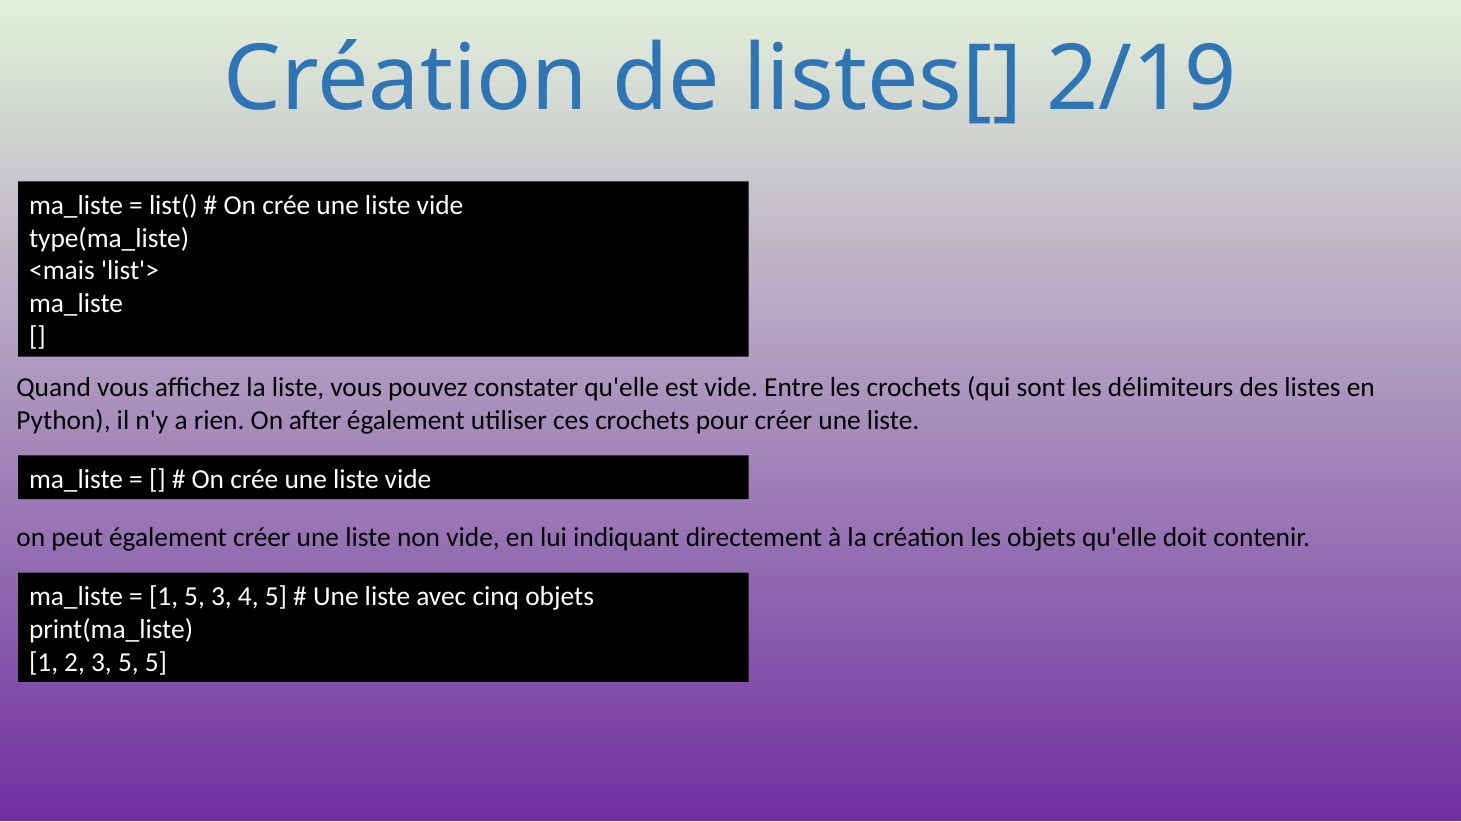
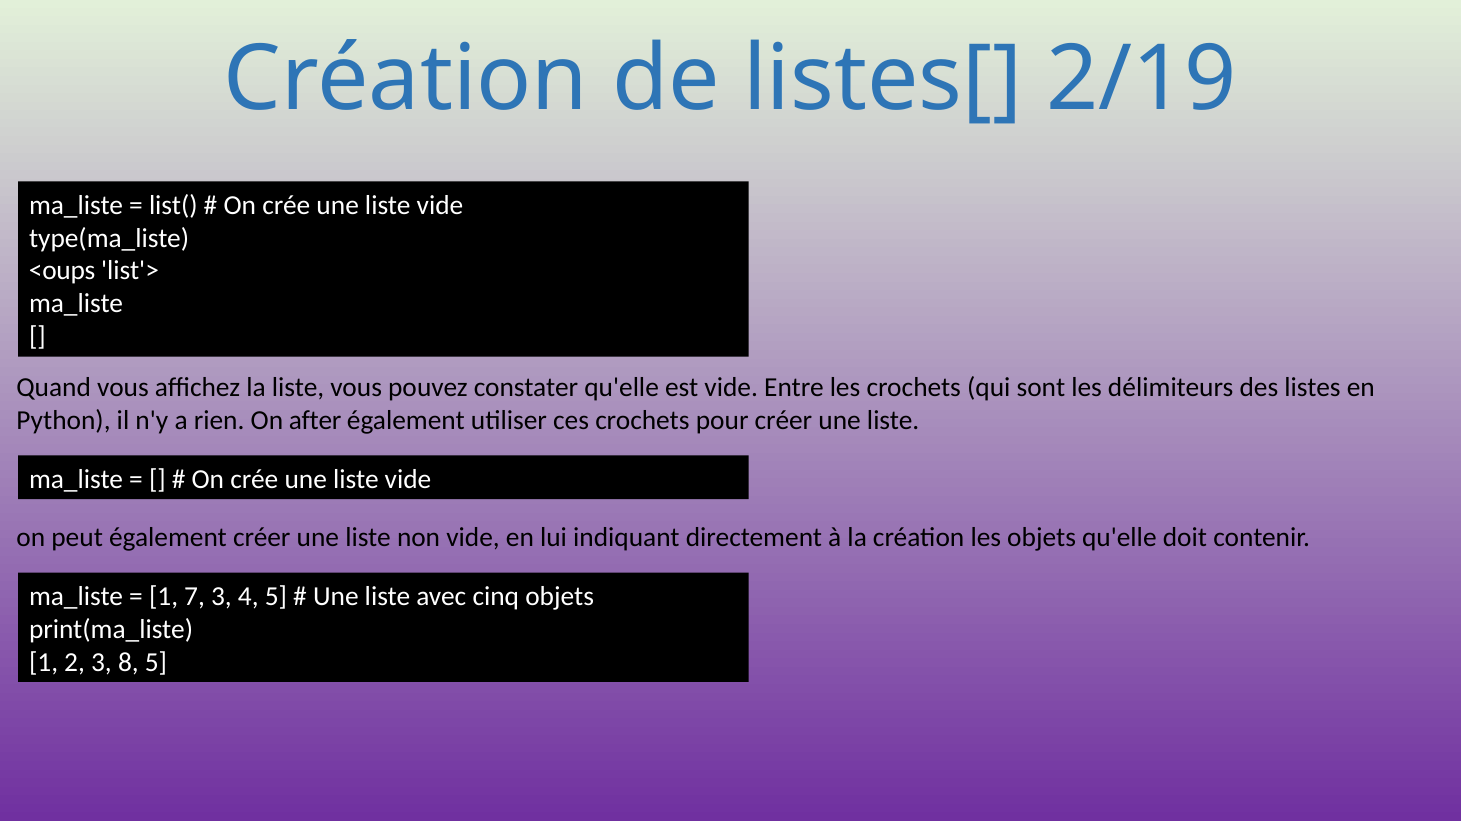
<mais: <mais -> <oups (62, 271)
1 5: 5 -> 7 (195, 596)
3 5: 5 -> 8 (128, 662)
